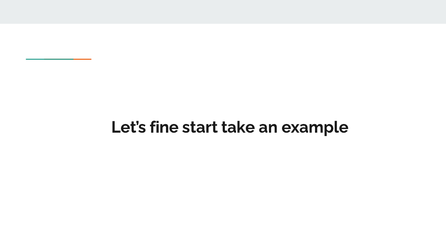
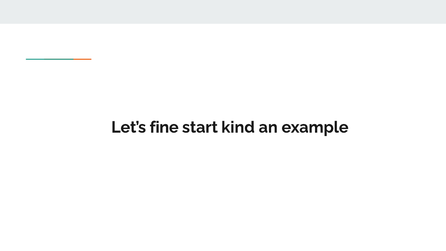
take: take -> kind (238, 127)
